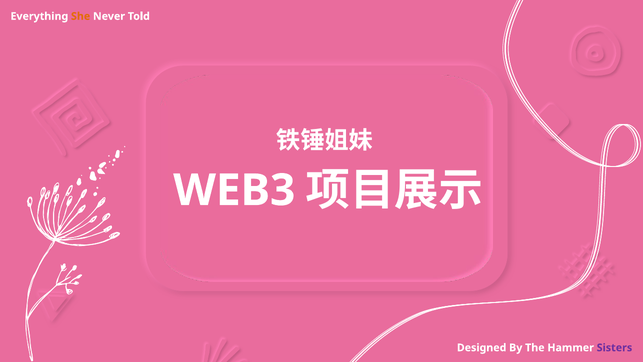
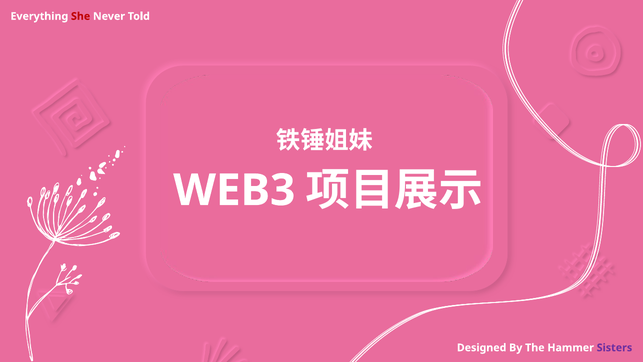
She colour: orange -> red (81, 16)
